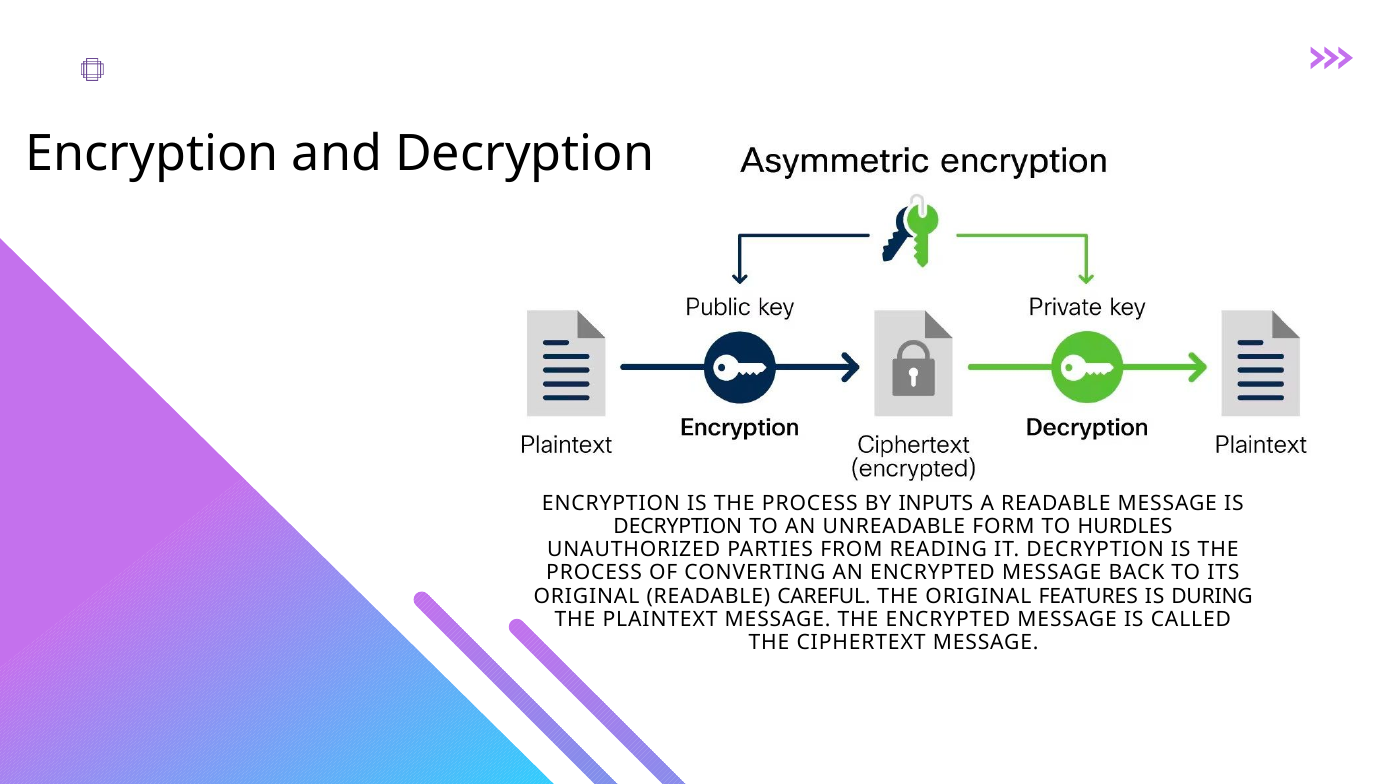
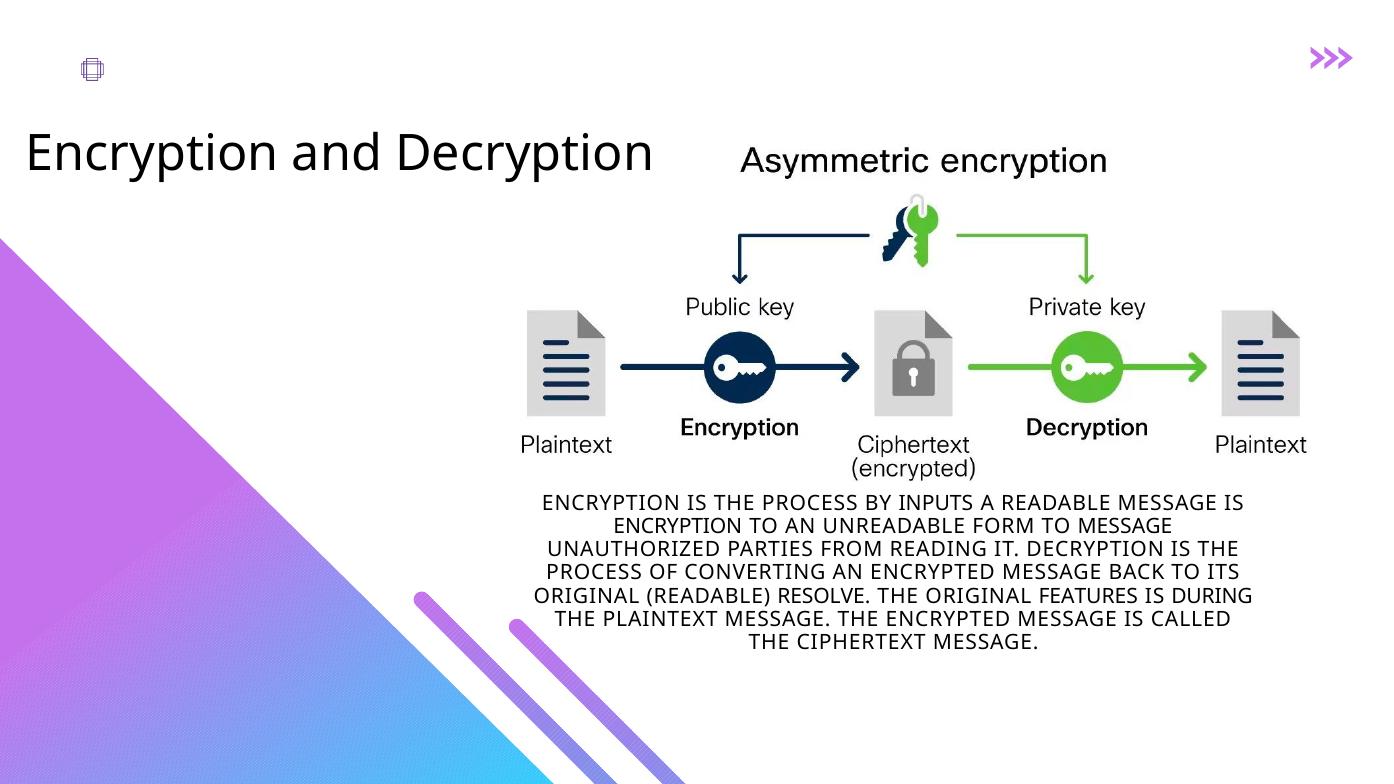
DECRYPTION: DECRYPTION -> ENCRYPTION (678, 526)
TO HURDLES: HURDLES -> MESSAGE (1125, 526)
CAREFUL: CAREFUL -> RESOLVE (824, 596)
